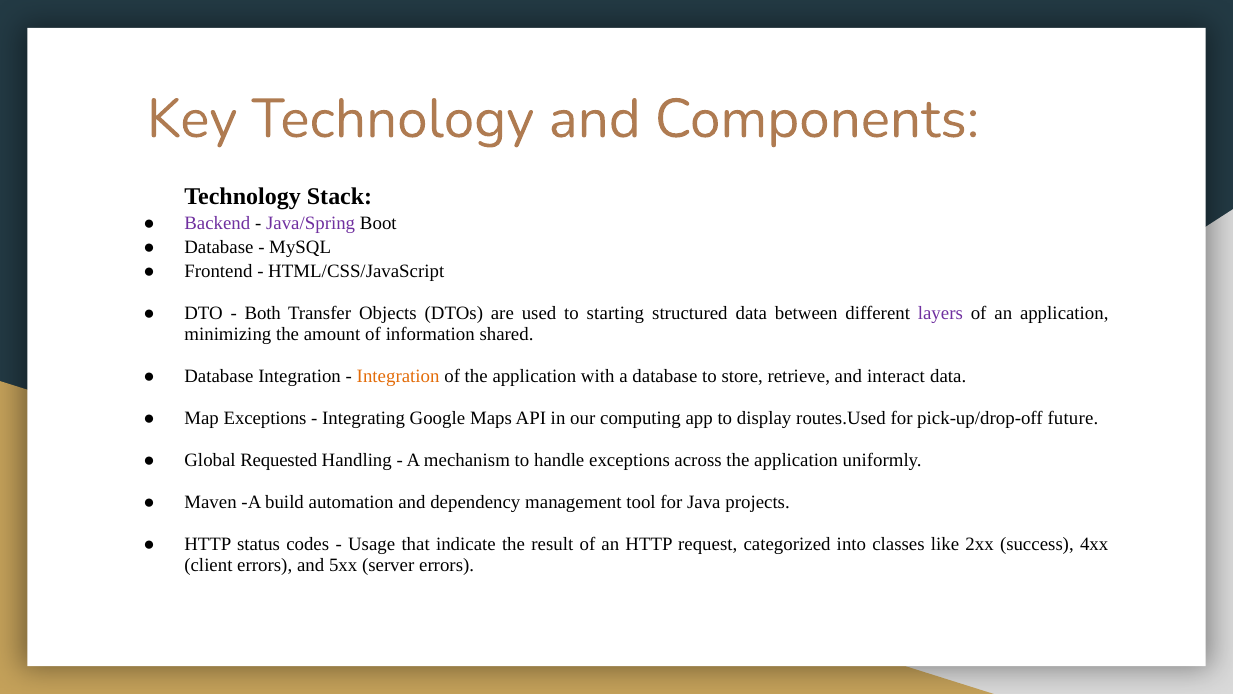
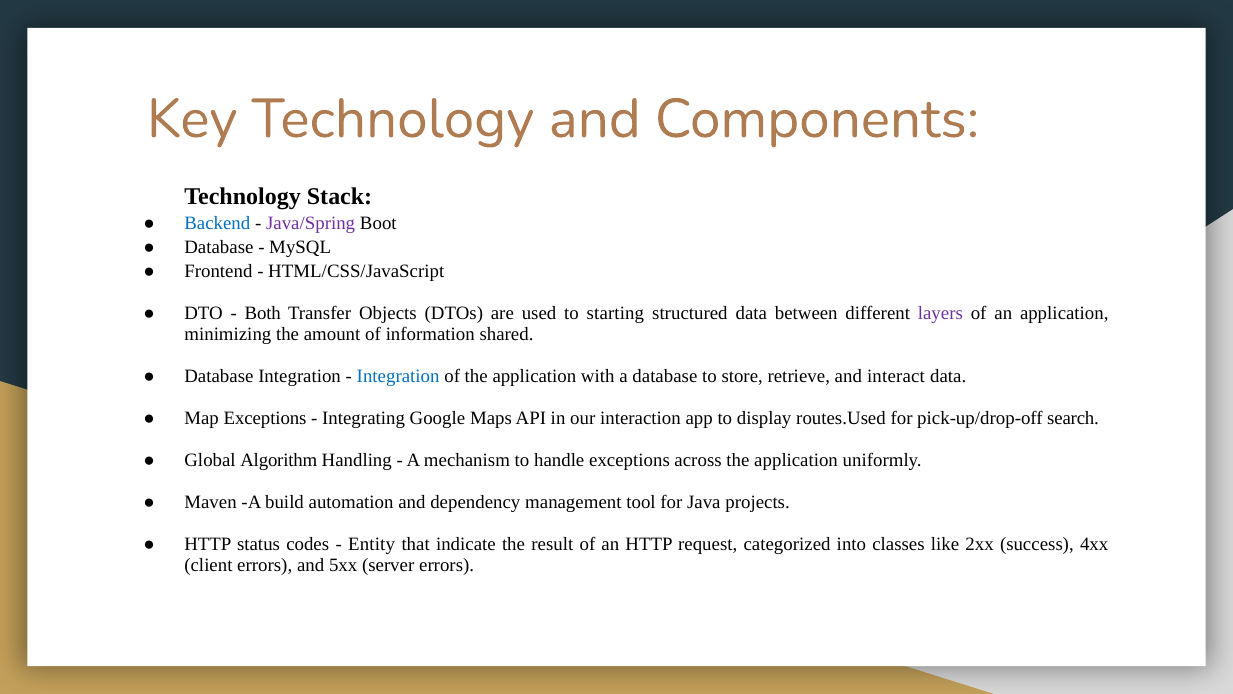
Backend colour: purple -> blue (217, 223)
Integration colour: orange -> blue (398, 376)
computing: computing -> interaction (640, 418)
future: future -> search (1073, 418)
Requested: Requested -> Algorithm (279, 460)
Usage: Usage -> Entity (372, 544)
